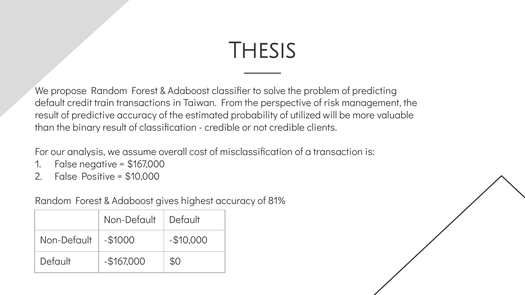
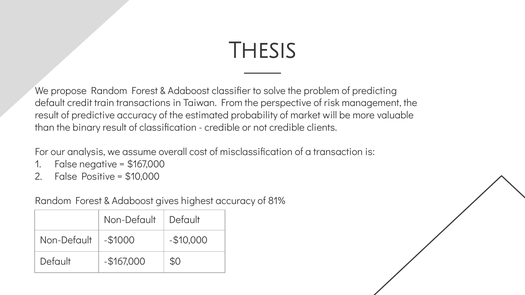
utilized: utilized -> market (305, 115)
